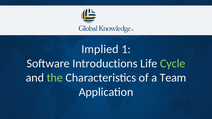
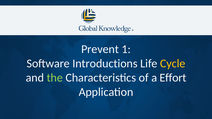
Implied: Implied -> Prevent (100, 49)
Cycle colour: light green -> yellow (173, 64)
Team: Team -> Effort (173, 78)
